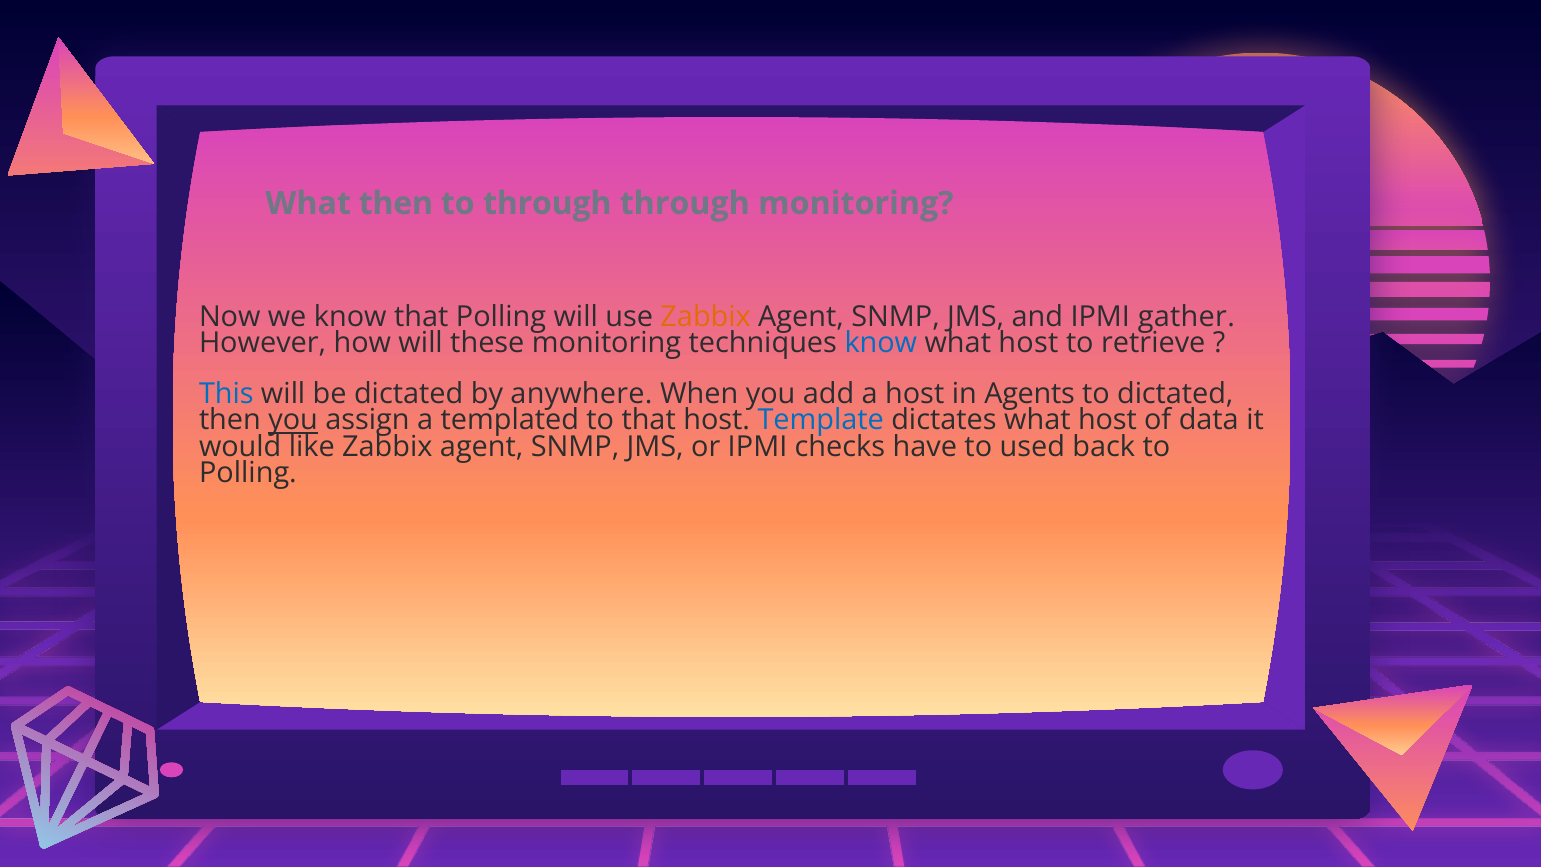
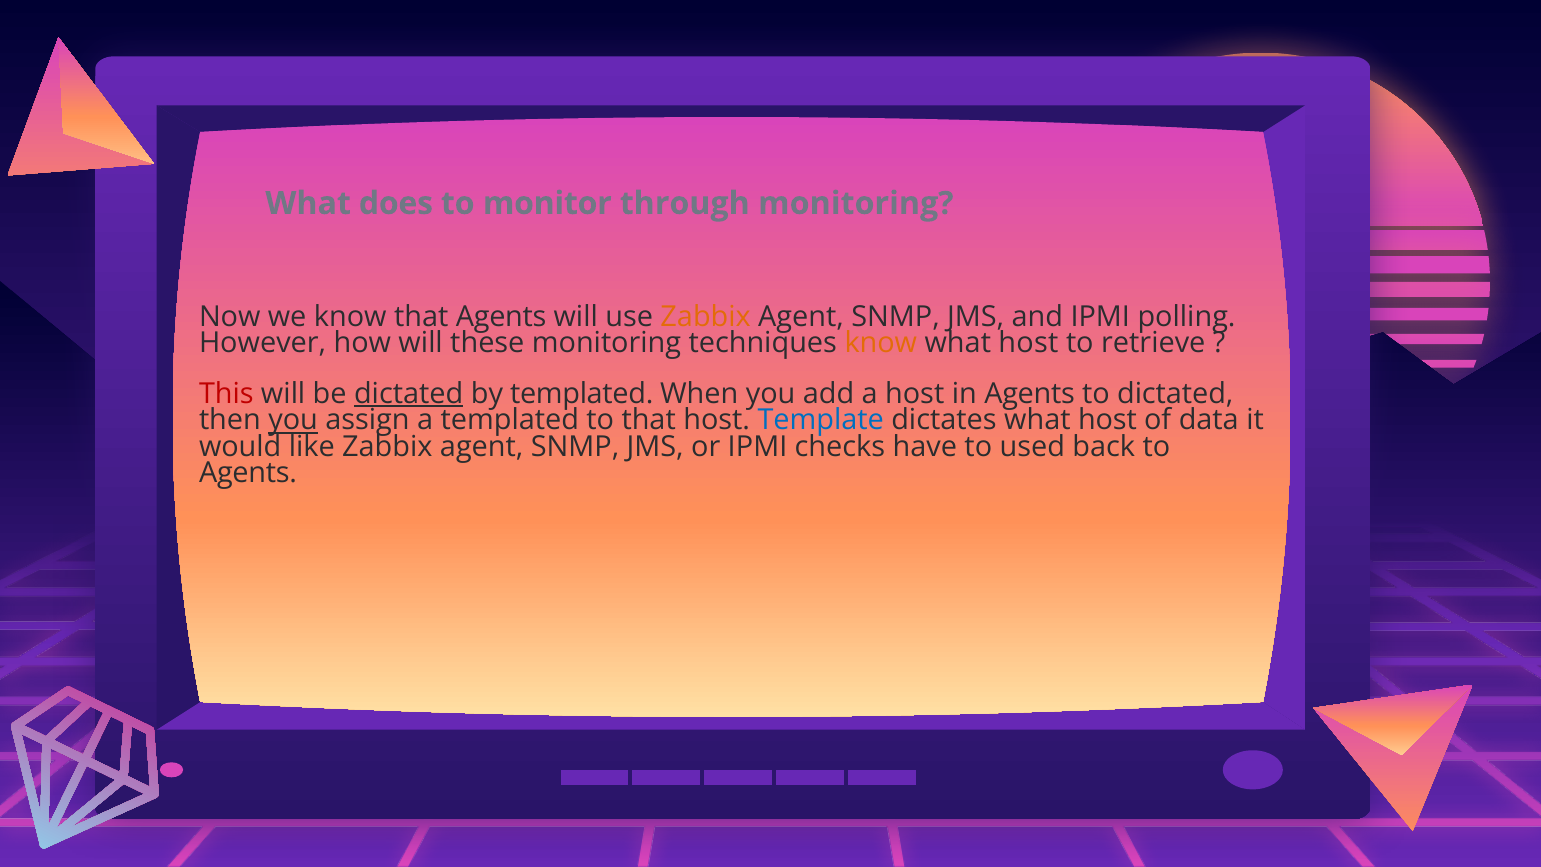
What then: then -> does (396, 203)
to through: through -> monitor (547, 203)
that Polling: Polling -> Agents (501, 317)
gather: gather -> polling (1187, 317)
know colour: blue -> orange (881, 343)
This colour: blue -> red (226, 394)
dictated underline: none -> present (409, 394)
by anywhere: anywhere -> templated (582, 394)
Polling: Polling -> Agents (248, 473)
